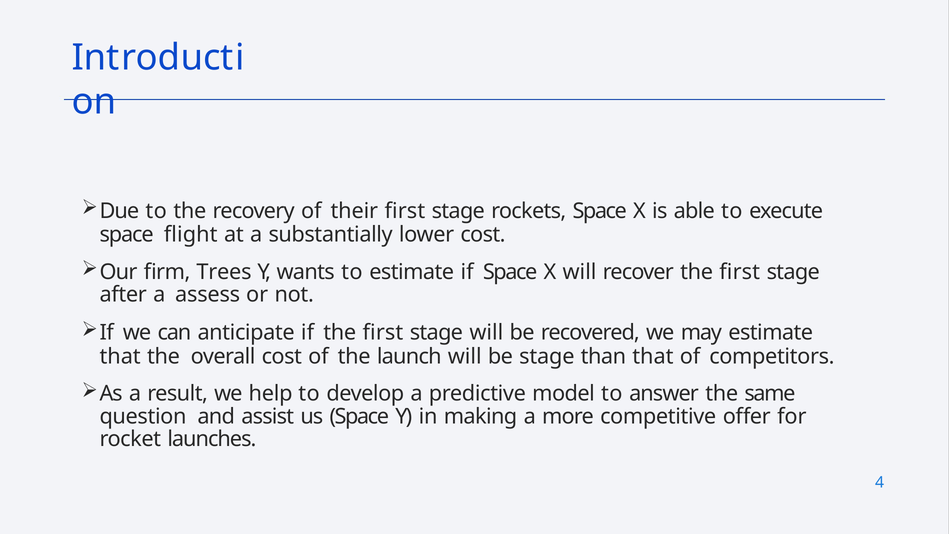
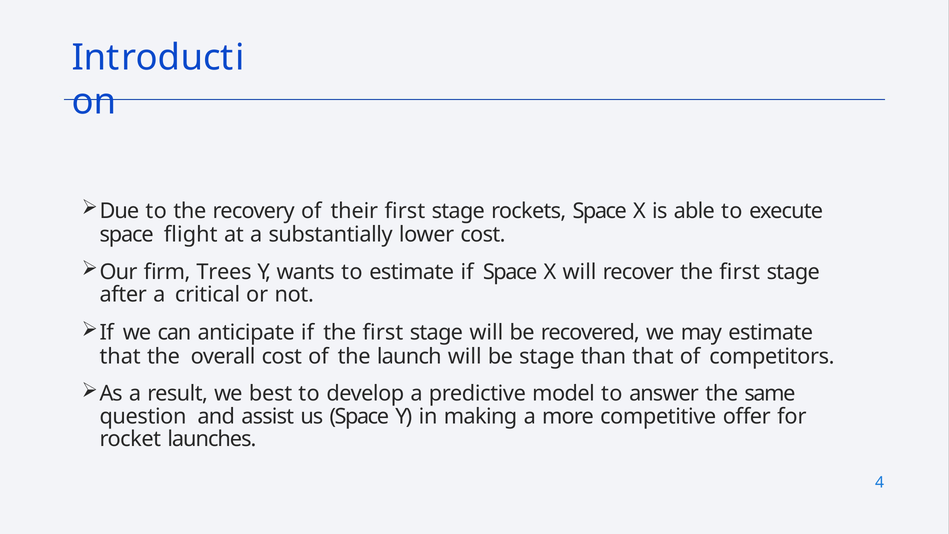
assess: assess -> critical (208, 295)
help: help -> best (271, 394)
